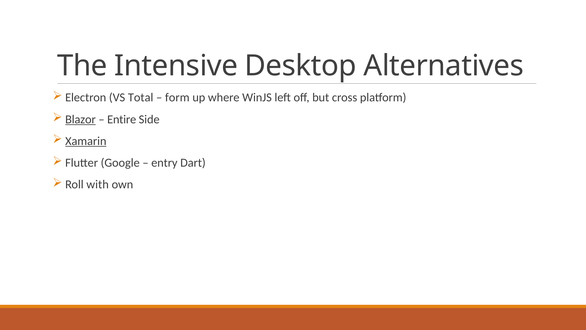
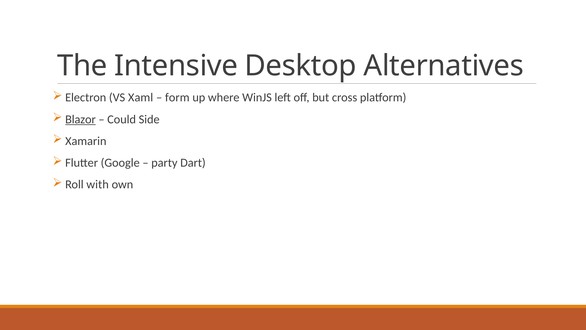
Total: Total -> Xaml (141, 97)
Entire: Entire -> Could (122, 119)
Xamarin underline: present -> none (86, 141)
entry: entry -> party (164, 163)
